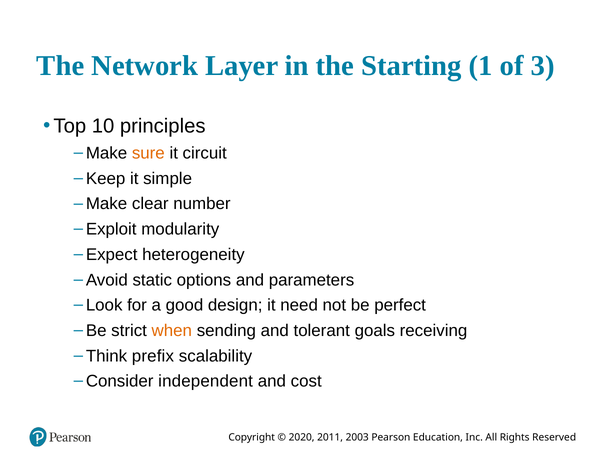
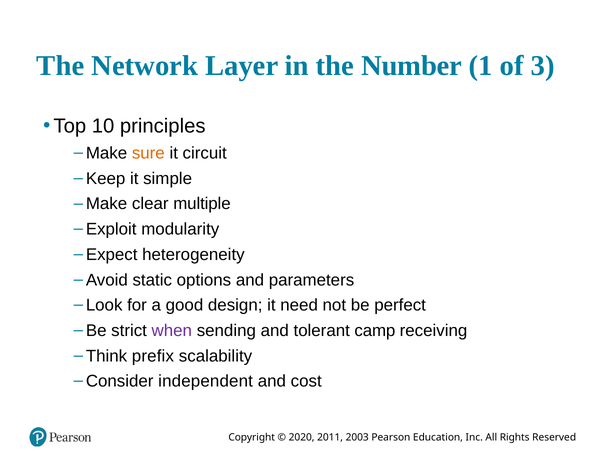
Starting: Starting -> Number (412, 66)
number: number -> multiple (202, 204)
when colour: orange -> purple (172, 331)
goals: goals -> camp (375, 331)
